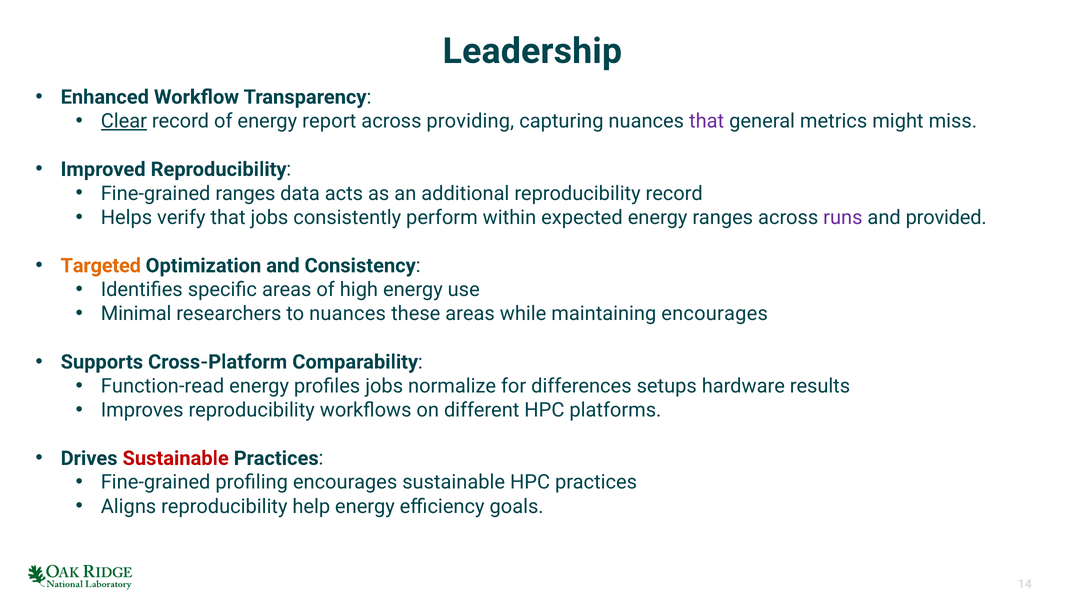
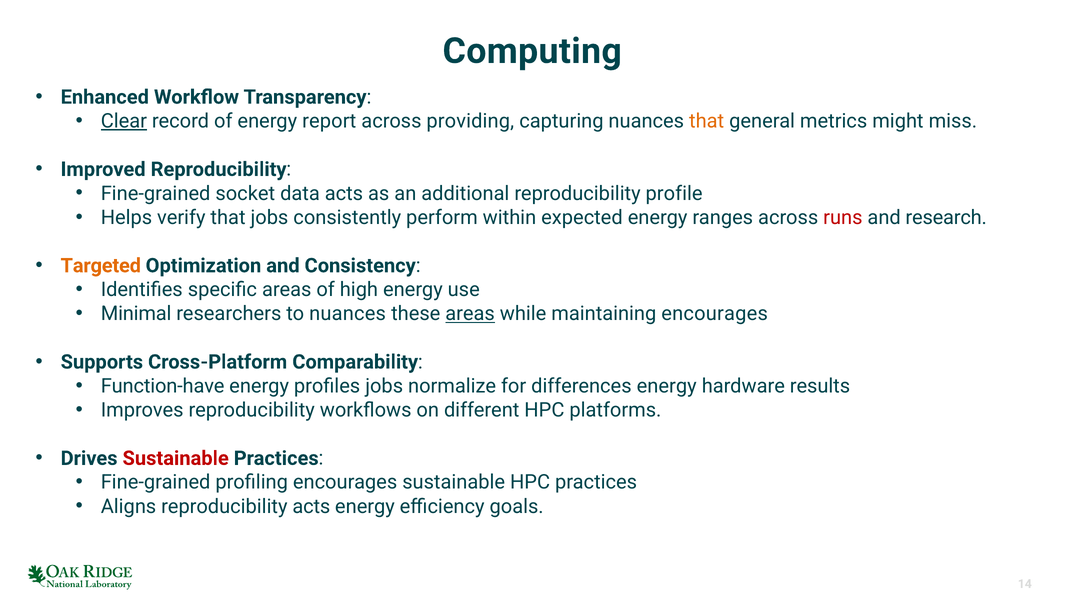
Leadership: Leadership -> Computing (532, 51)
that colour: purple -> orange (707, 121)
Fine-grained ranges: ranges -> socket (245, 194)
reproducibility record: record -> profile (674, 194)
runs colour: purple -> red (843, 218)
provided: provided -> research (946, 218)
areas underline: none -> present (470, 314)
Function-read: Function-read -> Function-have (163, 386)
differences setups: setups -> energy (667, 386)
reproducibility help: help -> acts (311, 507)
